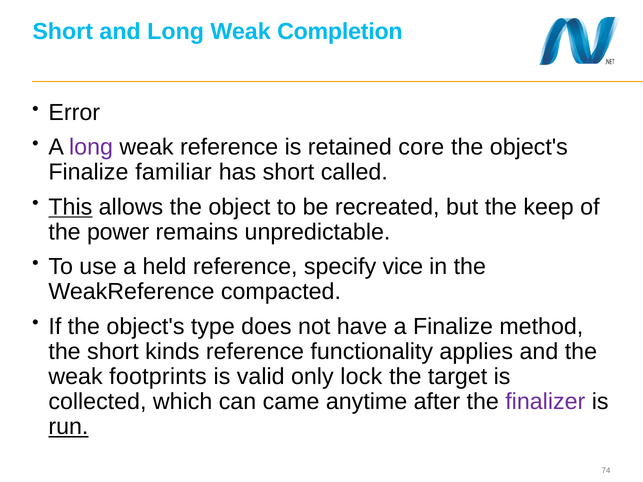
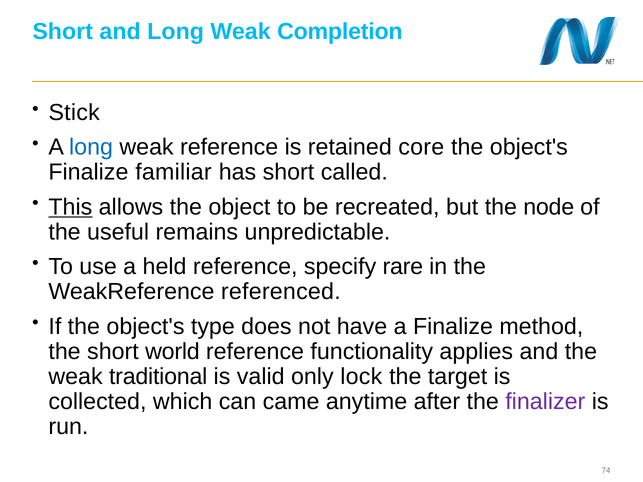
Error: Error -> Stick (74, 113)
long colour: purple -> blue (91, 147)
keep: keep -> node (549, 207)
power: power -> useful (118, 232)
vice: vice -> rare (403, 267)
compacted: compacted -> referenced (281, 292)
kinds: kinds -> world (172, 352)
footprints: footprints -> traditional (158, 377)
run underline: present -> none (68, 427)
